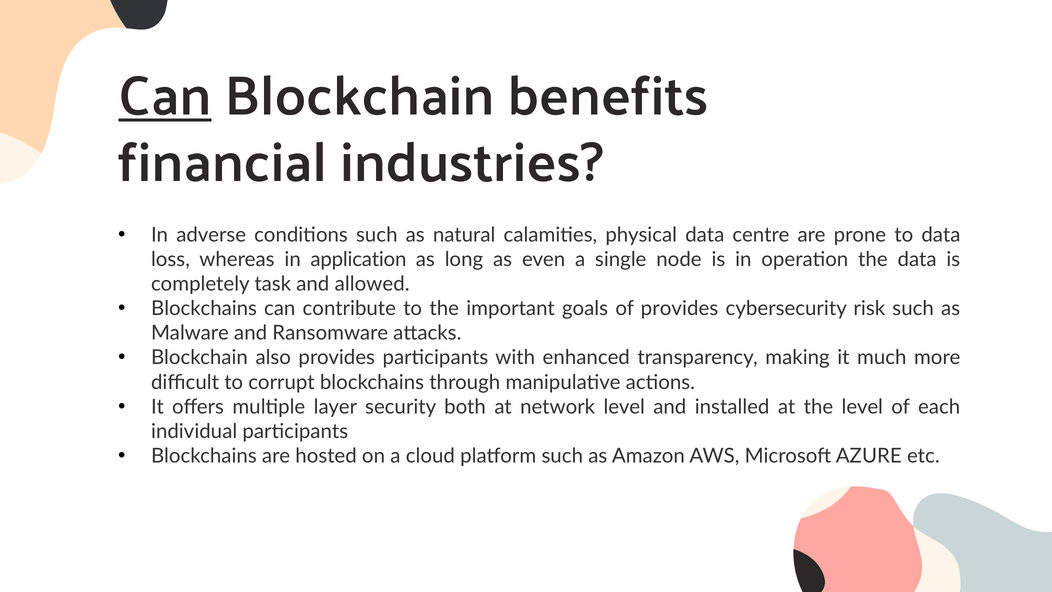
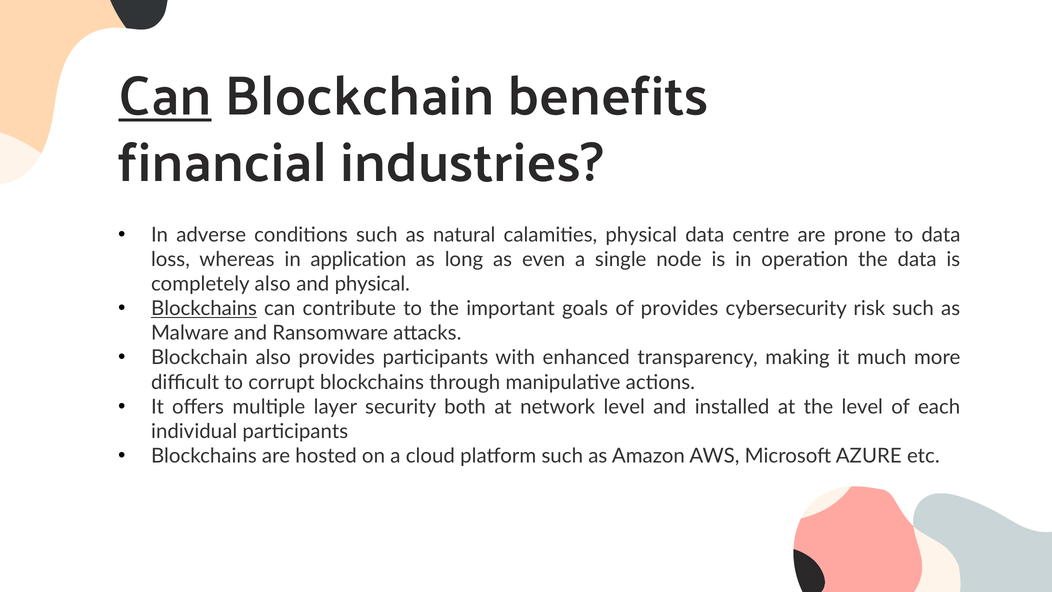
completely task: task -> also (273, 284)
and allowed: allowed -> physical (372, 284)
Blockchains underline: none -> present (204, 308)
